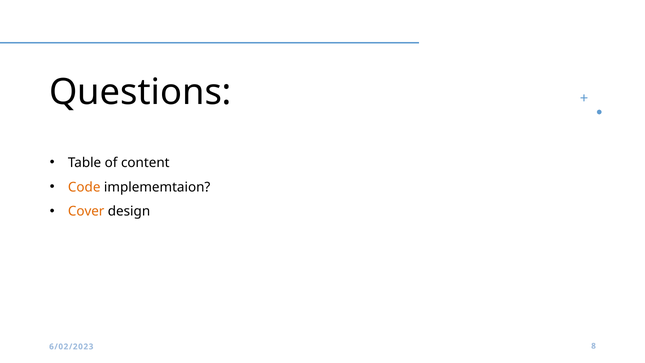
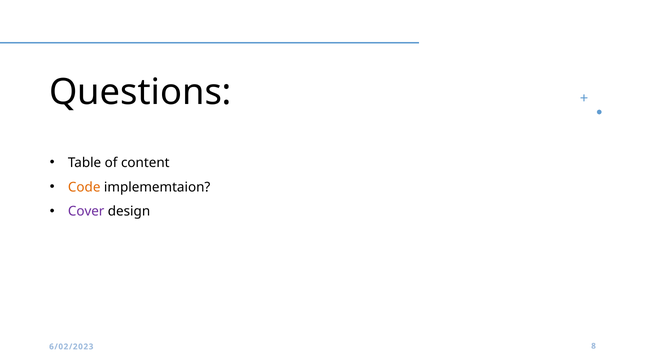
Cover colour: orange -> purple (86, 211)
